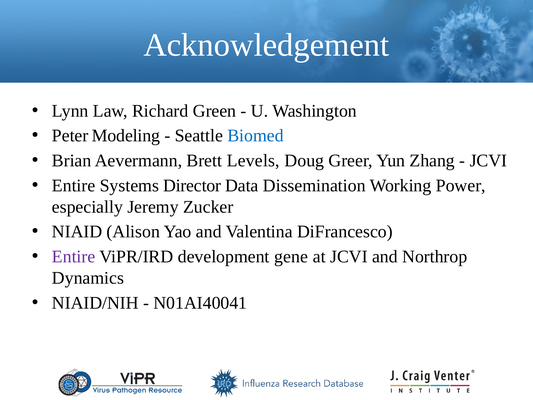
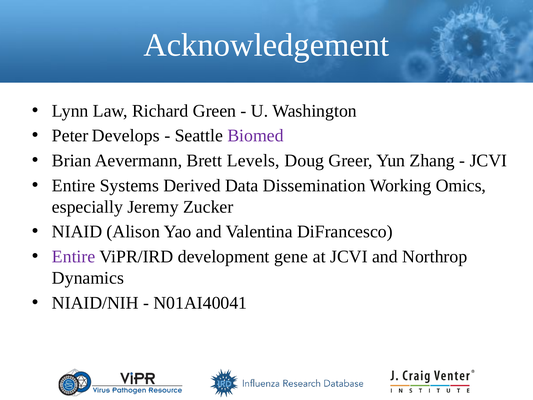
Modeling: Modeling -> Develops (126, 136)
Biomed colour: blue -> purple (256, 136)
Director: Director -> Derived (192, 185)
Power: Power -> Omics (461, 185)
